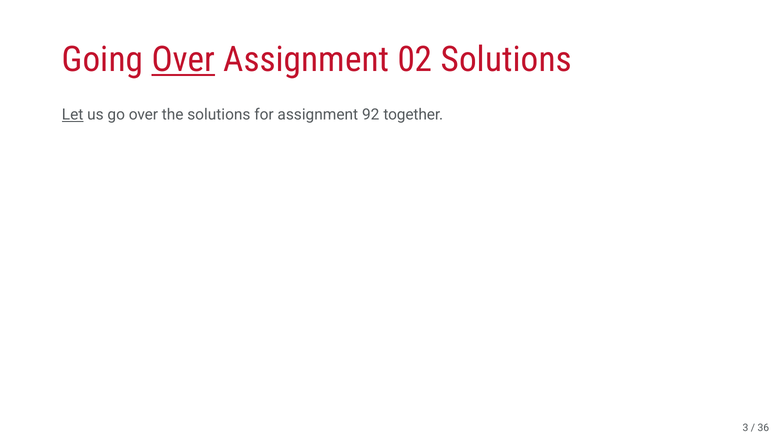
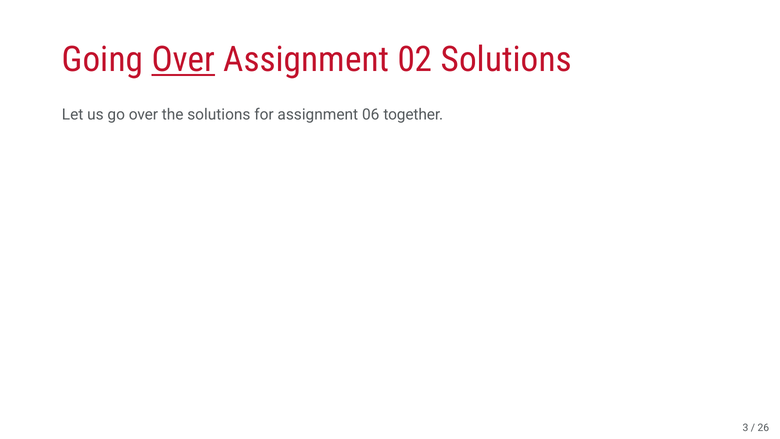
Let underline: present -> none (73, 115)
92: 92 -> 06 (371, 115)
36: 36 -> 26 (763, 428)
